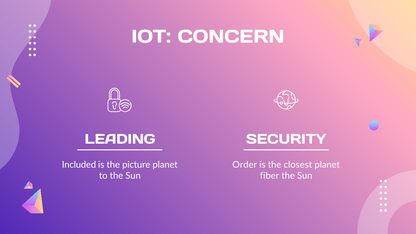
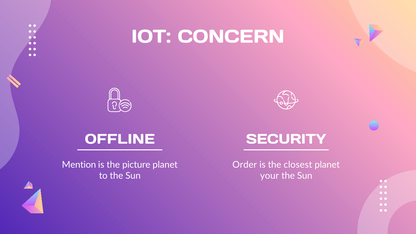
LEADING: LEADING -> OFFLINE (120, 139)
Included: Included -> Mention (79, 165)
fiber: fiber -> your (269, 176)
